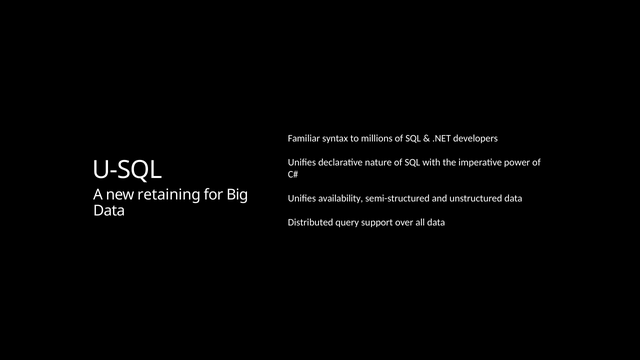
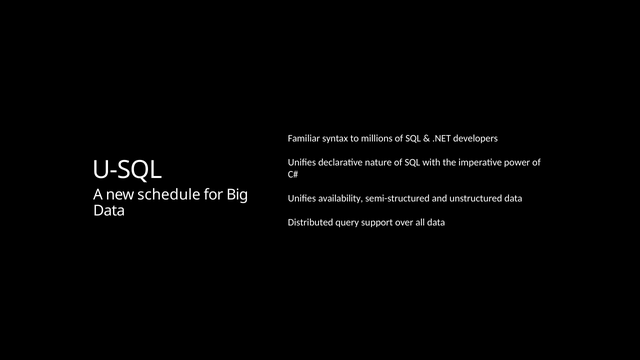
retaining: retaining -> schedule (169, 195)
